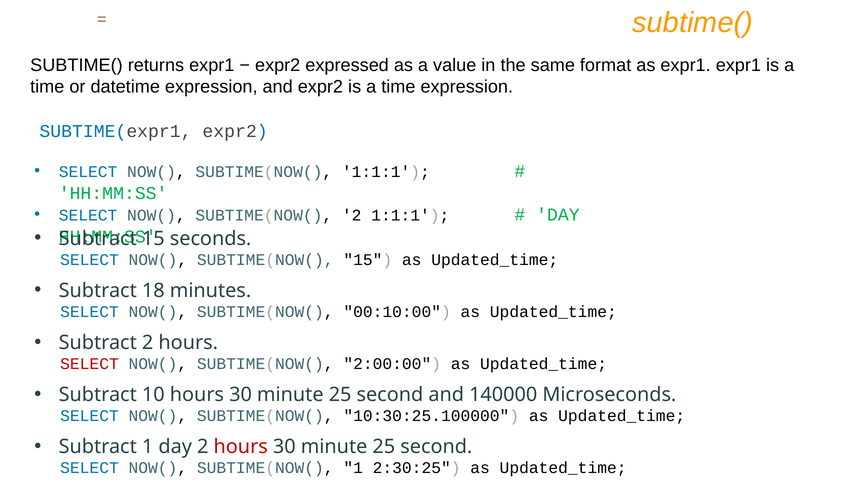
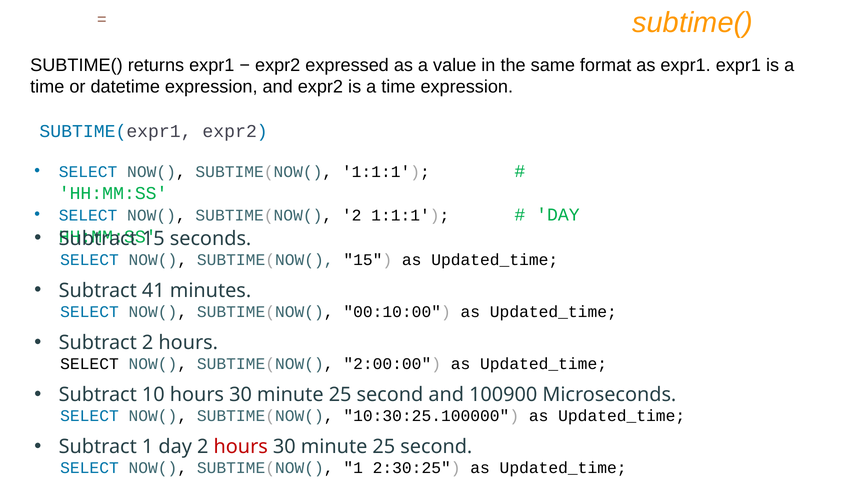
18: 18 -> 41 (153, 291)
SELECT colour: red -> black (89, 364)
140000: 140000 -> 100900 (503, 395)
